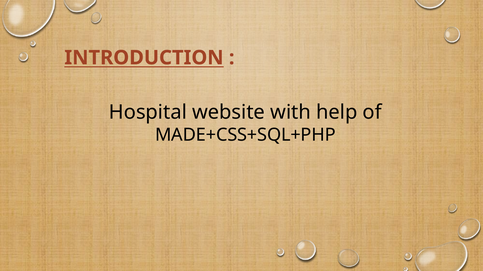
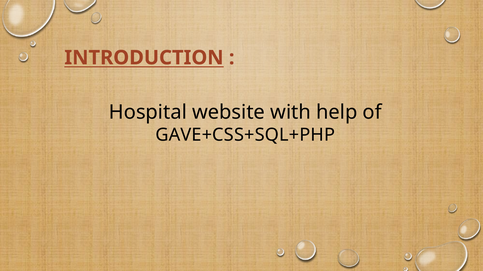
MADE+CSS+SQL+PHP: MADE+CSS+SQL+PHP -> GAVE+CSS+SQL+PHP (245, 135)
